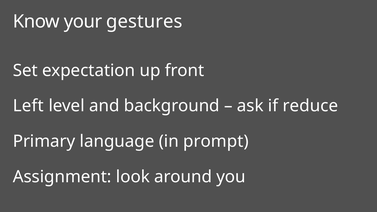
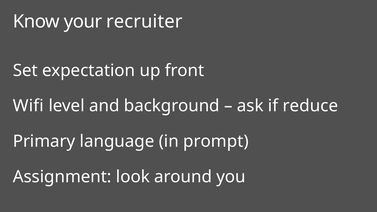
gestures: gestures -> recruiter (144, 22)
Left: Left -> Wifi (28, 106)
